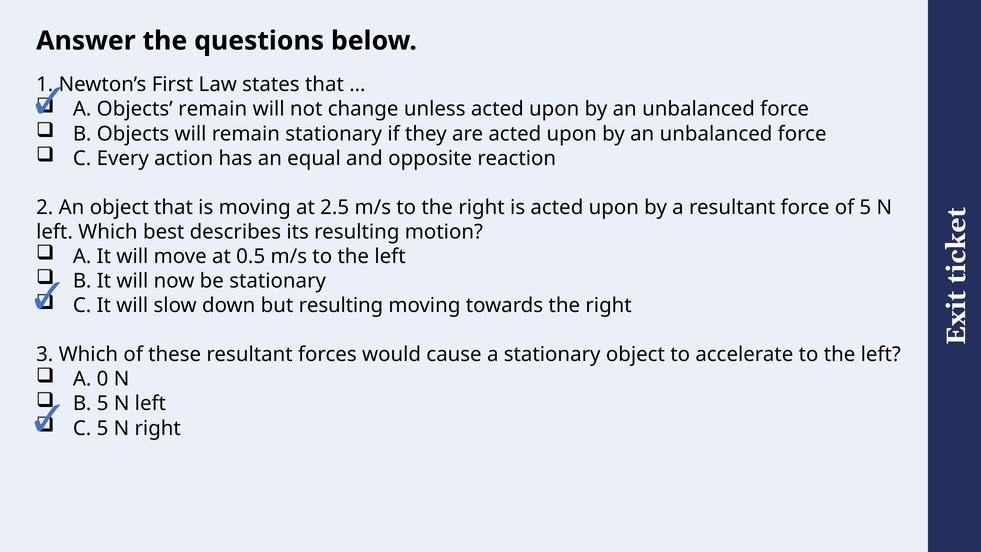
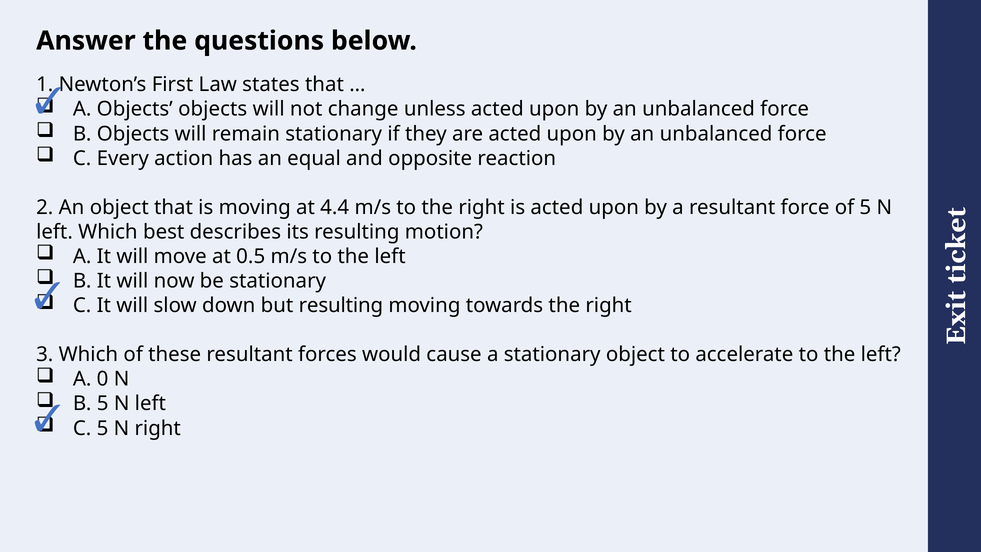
Objects remain: remain -> objects (213, 109)
2.5: 2.5 -> 4.4 (335, 207)
